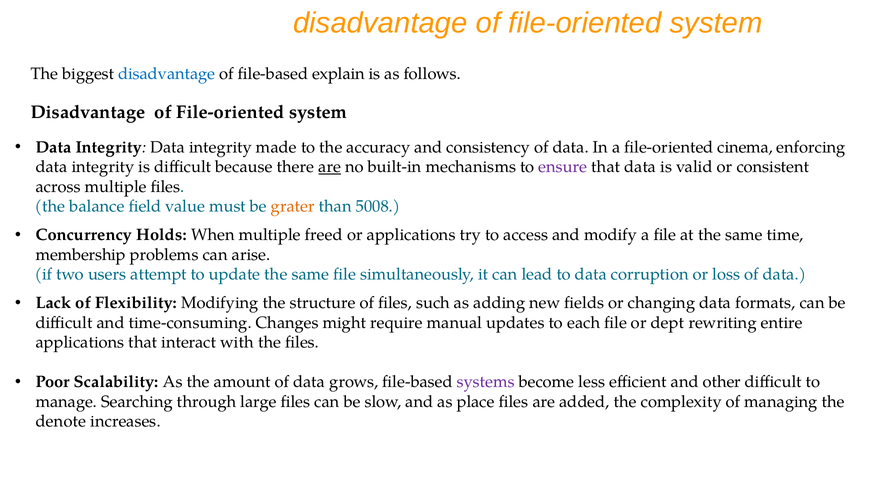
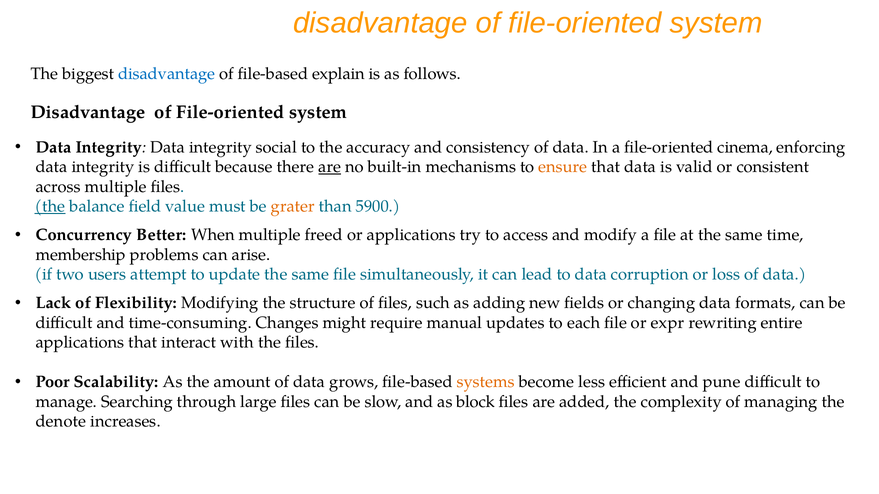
made: made -> social (276, 147)
ensure colour: purple -> orange (563, 167)
the underline: none -> present (50, 207)
5008: 5008 -> 5900 (378, 207)
Holds: Holds -> Better (161, 235)
dept: dept -> expr (667, 323)
systems colour: purple -> orange (486, 382)
other: other -> pune (722, 382)
place: place -> block (476, 402)
